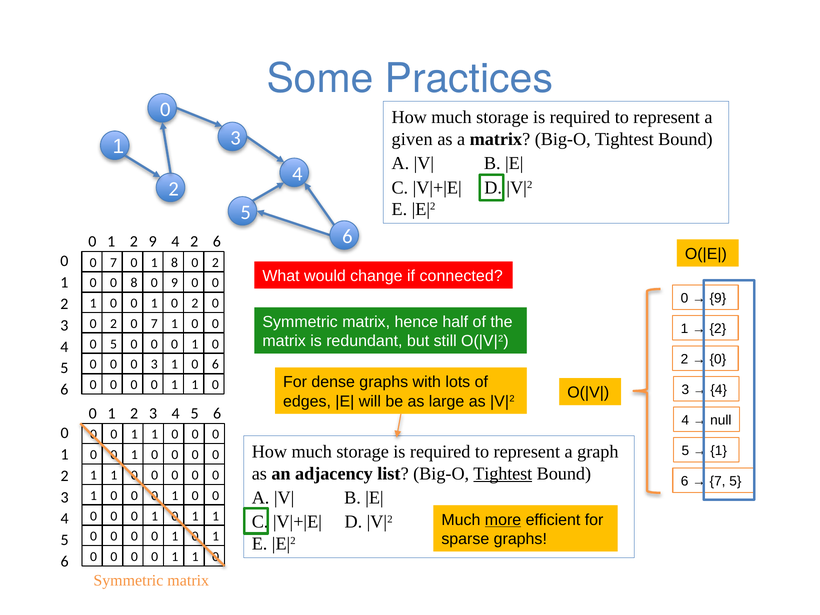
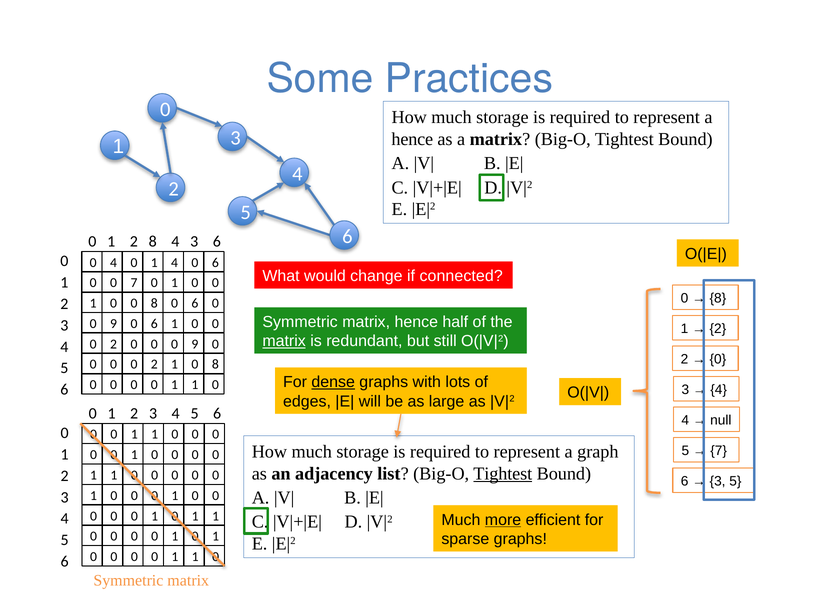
given: given -> hence (412, 139)
2 9: 9 -> 8 (153, 241)
2: 2 -> 3 (194, 241)
7: 7 -> 4 (114, 263)
1 8: 8 -> 4 (175, 263)
2: 2 -> 6 (215, 263)
0 8: 8 -> 7 (134, 283)
9: 9 -> 1 (175, 283)
9: 9 -> 8 (718, 298)
1: 1 -> 8 (154, 303)
2: 2 -> 6 (195, 303)
2: 2 -> 9 (114, 324)
7: 7 -> 6 (154, 324)
matrix underline: none -> present (284, 341)
5: 5 -> 2 (114, 344)
1: 1 -> 9 (195, 344)
3: 3 -> 2 (154, 364)
1 0 6: 6 -> 8 (215, 364)
dense underline: none -> present (333, 382)
1: 1 -> 7 (719, 451)
7: 7 -> 3 (718, 481)
